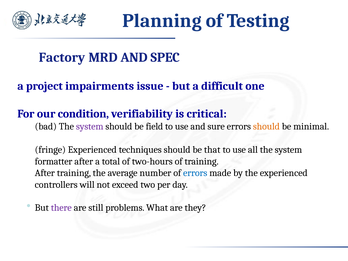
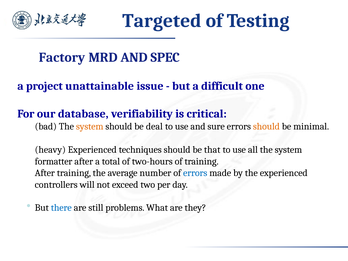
Planning: Planning -> Targeted (162, 21)
impairments: impairments -> unattainable (100, 86)
condition: condition -> database (83, 114)
system colour: purple -> orange (90, 127)
field: field -> deal (154, 127)
fringe: fringe -> heavy (50, 150)
there colour: purple -> blue (61, 208)
